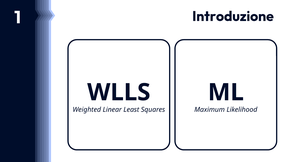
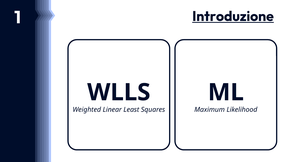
Introduzione underline: none -> present (233, 16)
